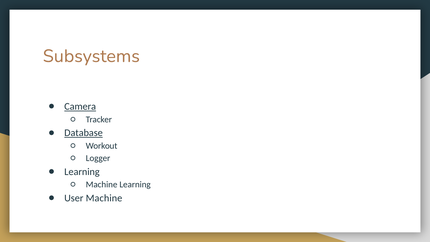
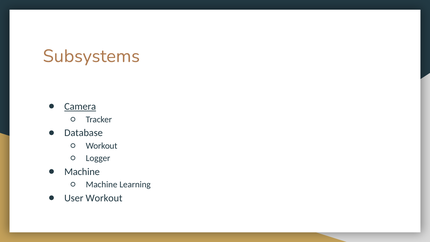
Database underline: present -> none (84, 133)
Learning: Learning -> Machine (82, 172)
User Machine: Machine -> Workout (104, 198)
